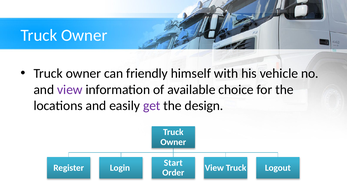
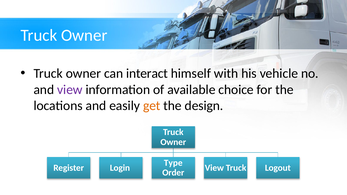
friendly: friendly -> interact (147, 74)
get colour: purple -> orange (152, 106)
Start: Start -> Type (173, 163)
